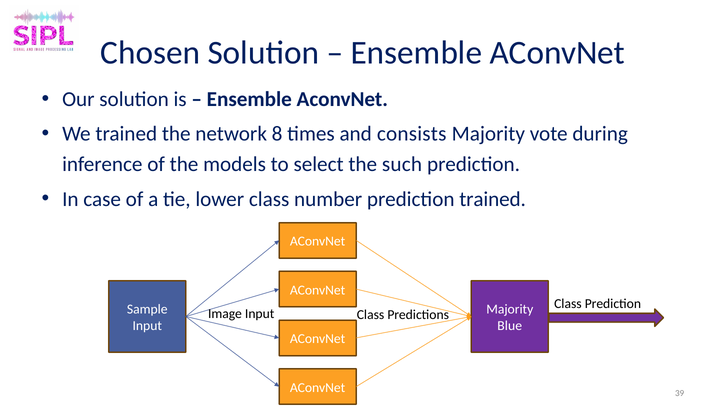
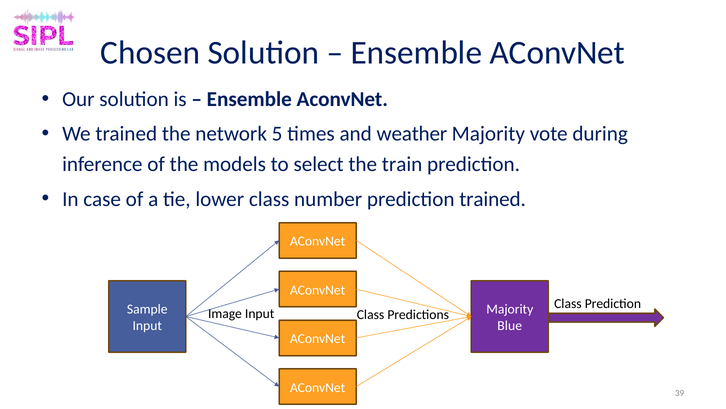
8: 8 -> 5 (277, 134)
consists: consists -> weather (412, 134)
such: such -> train (402, 164)
